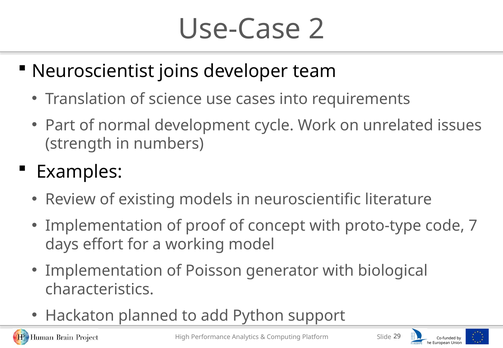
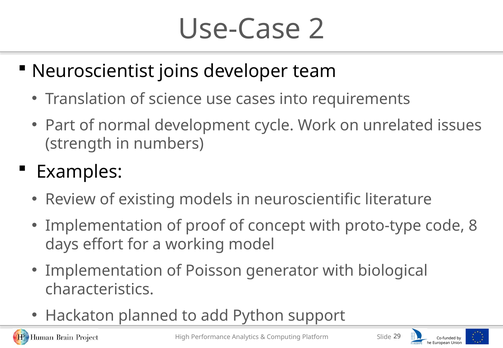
7: 7 -> 8 (473, 226)
